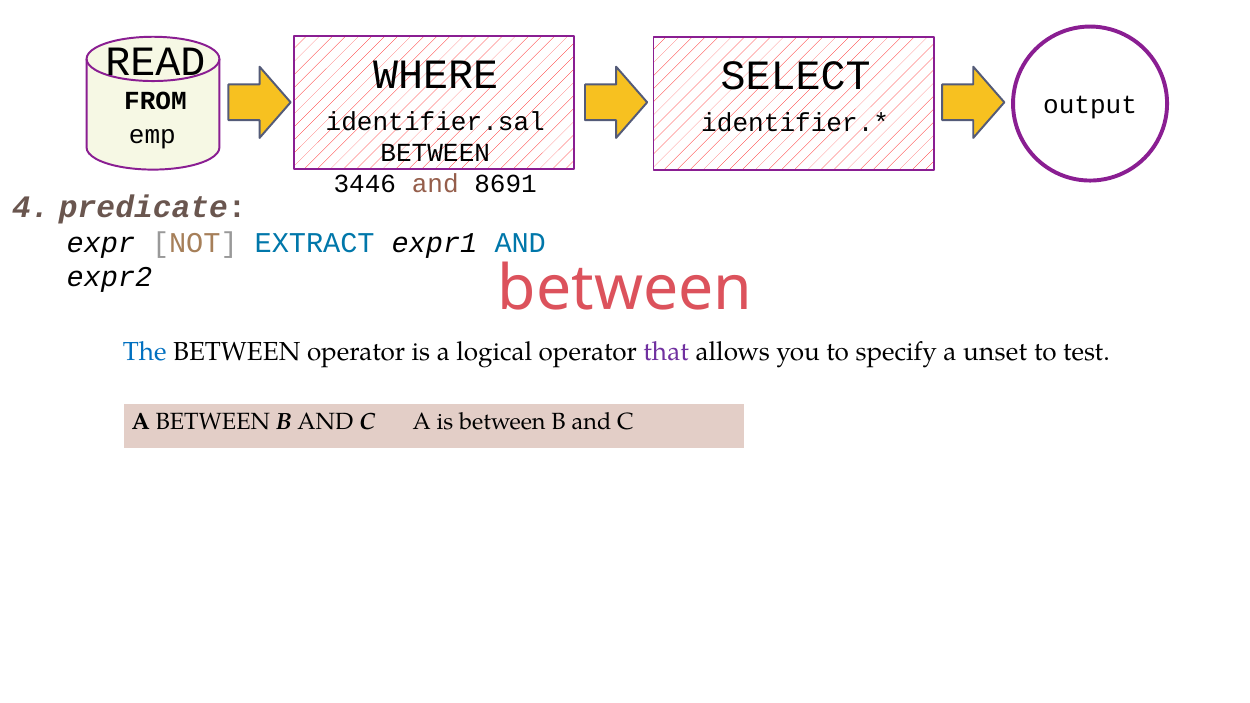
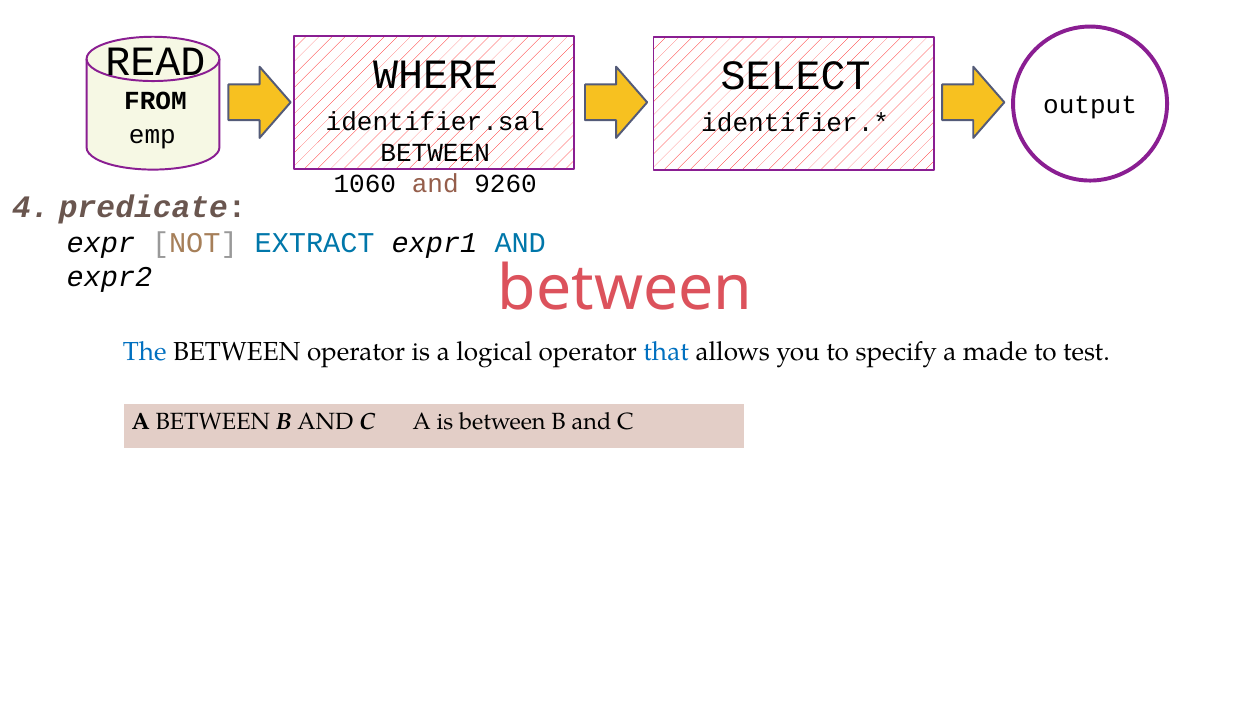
3446: 3446 -> 1060 (365, 184)
8691: 8691 -> 9260 (506, 184)
that colour: purple -> blue (666, 351)
unset: unset -> made (995, 351)
